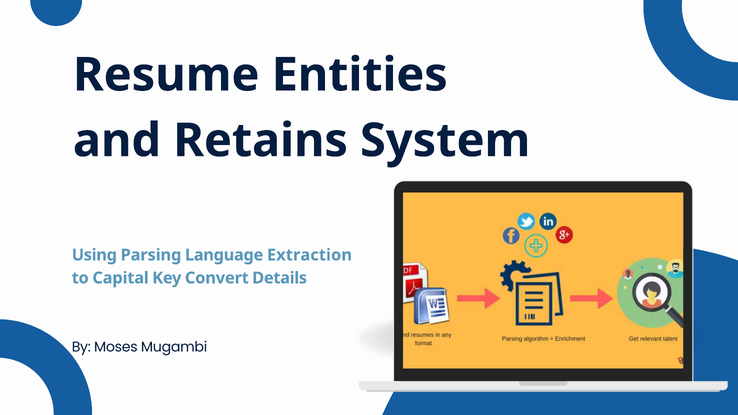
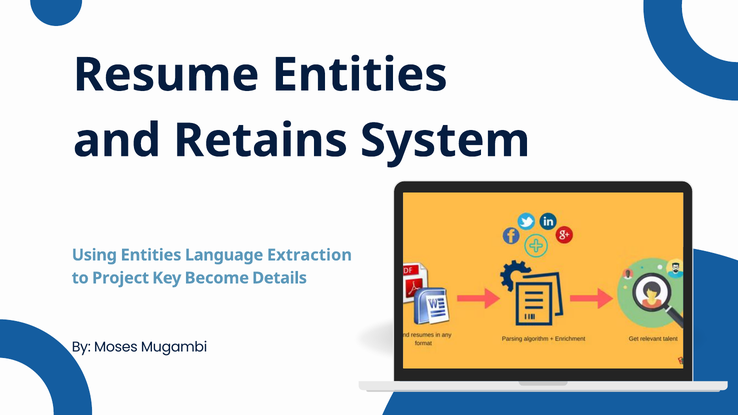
Using Parsing: Parsing -> Entities (151, 255)
Capital: Capital -> Project (121, 278)
Convert: Convert -> Become (217, 278)
